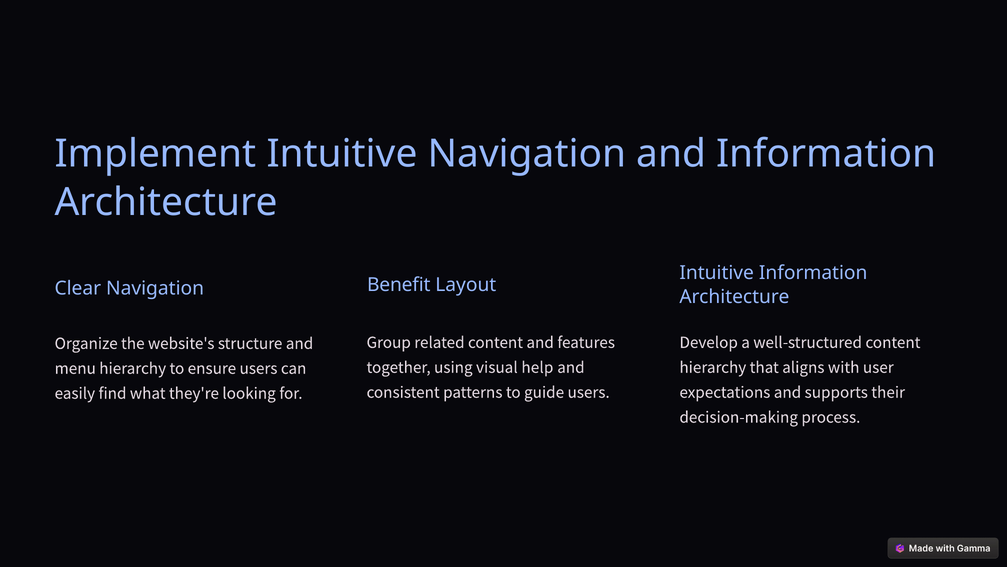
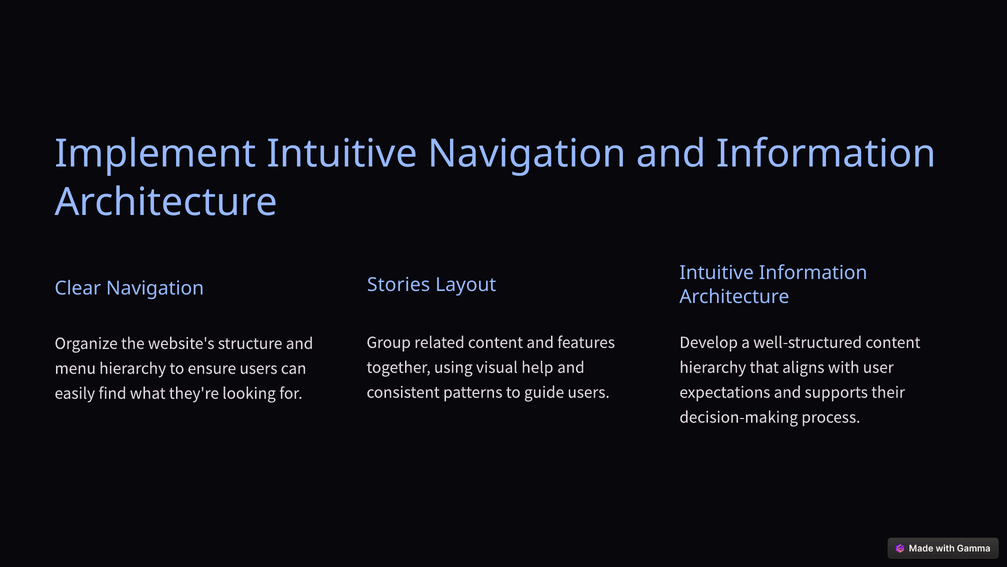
Benefit: Benefit -> Stories (399, 285)
